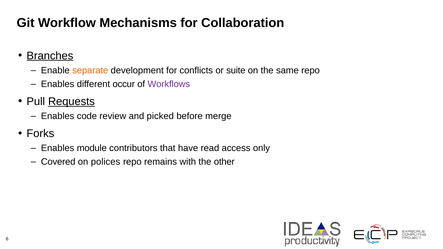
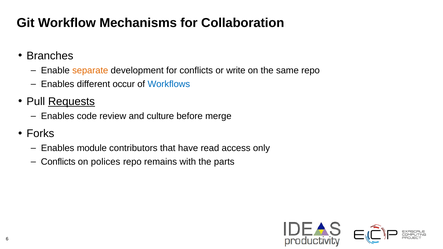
Branches underline: present -> none (50, 56)
suite: suite -> write (236, 70)
Workflows colour: purple -> blue (169, 84)
picked: picked -> culture (160, 116)
Covered: Covered -> Conflicts (58, 162)
other: other -> parts (224, 162)
